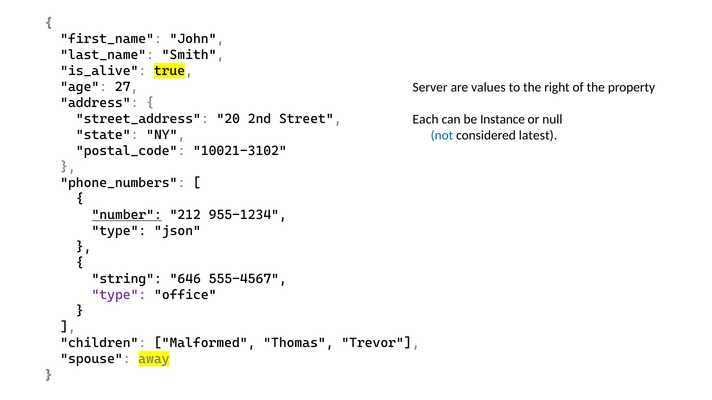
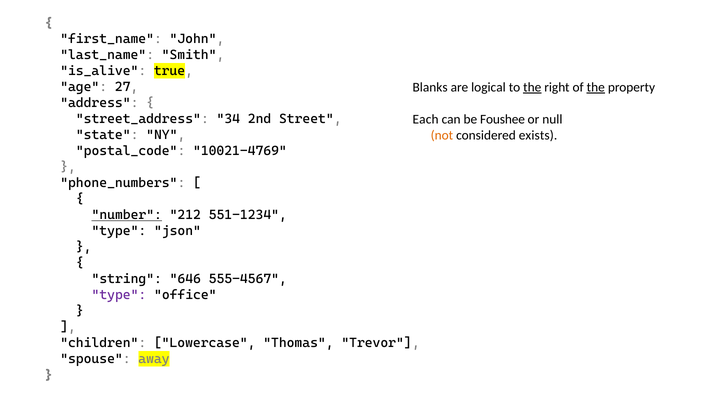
Server: Server -> Blanks (430, 87)
values: values -> logical (488, 87)
the underline: none -> present (532, 87)
the underline: none -> present (596, 87)
20: 20 -> 34 (228, 119)
Instance: Instance -> Foushee (503, 119)
not colour: blue -> orange (442, 135)
latest: latest -> exists (538, 135)
10021-3102: 10021-3102 -> 10021-4769 (240, 151)
955-1234: 955-1234 -> 551-1234 (248, 215)
Malformed: Malformed -> Lowercase (205, 343)
